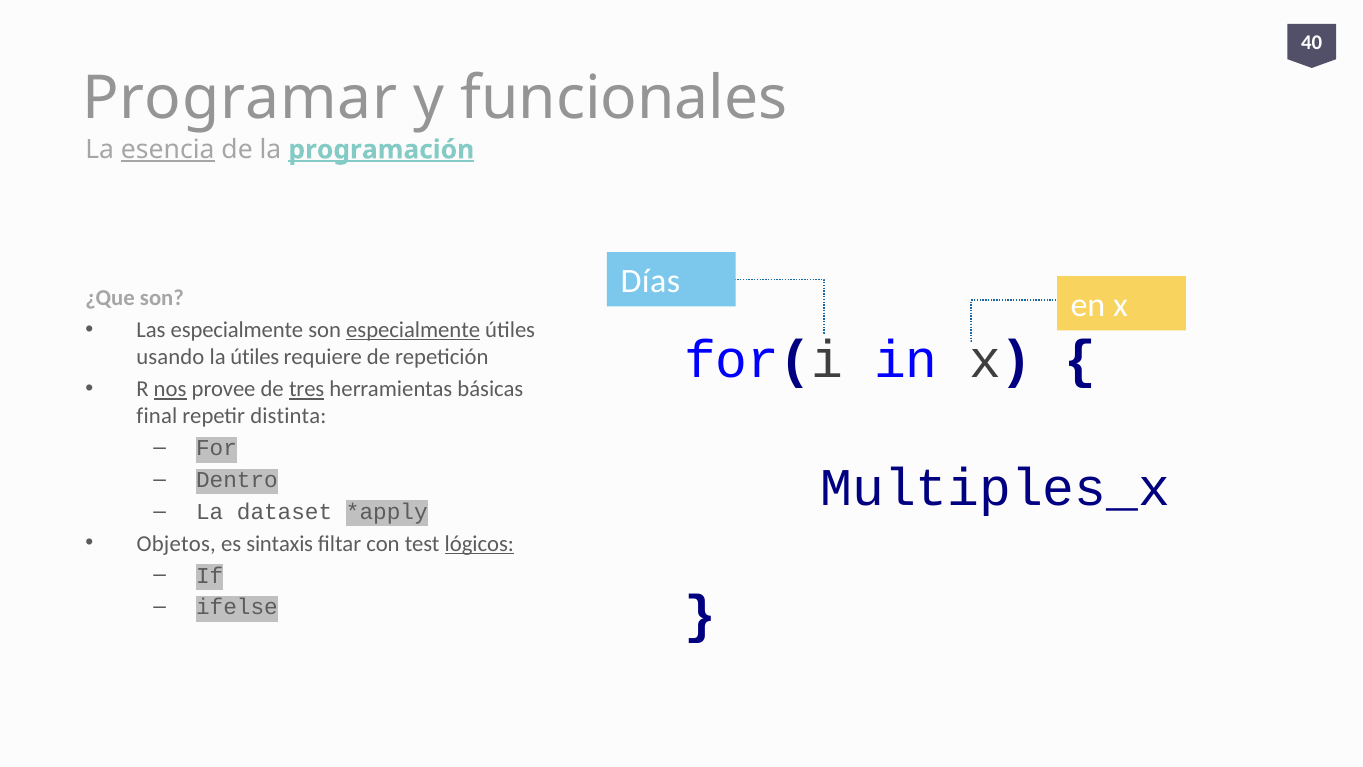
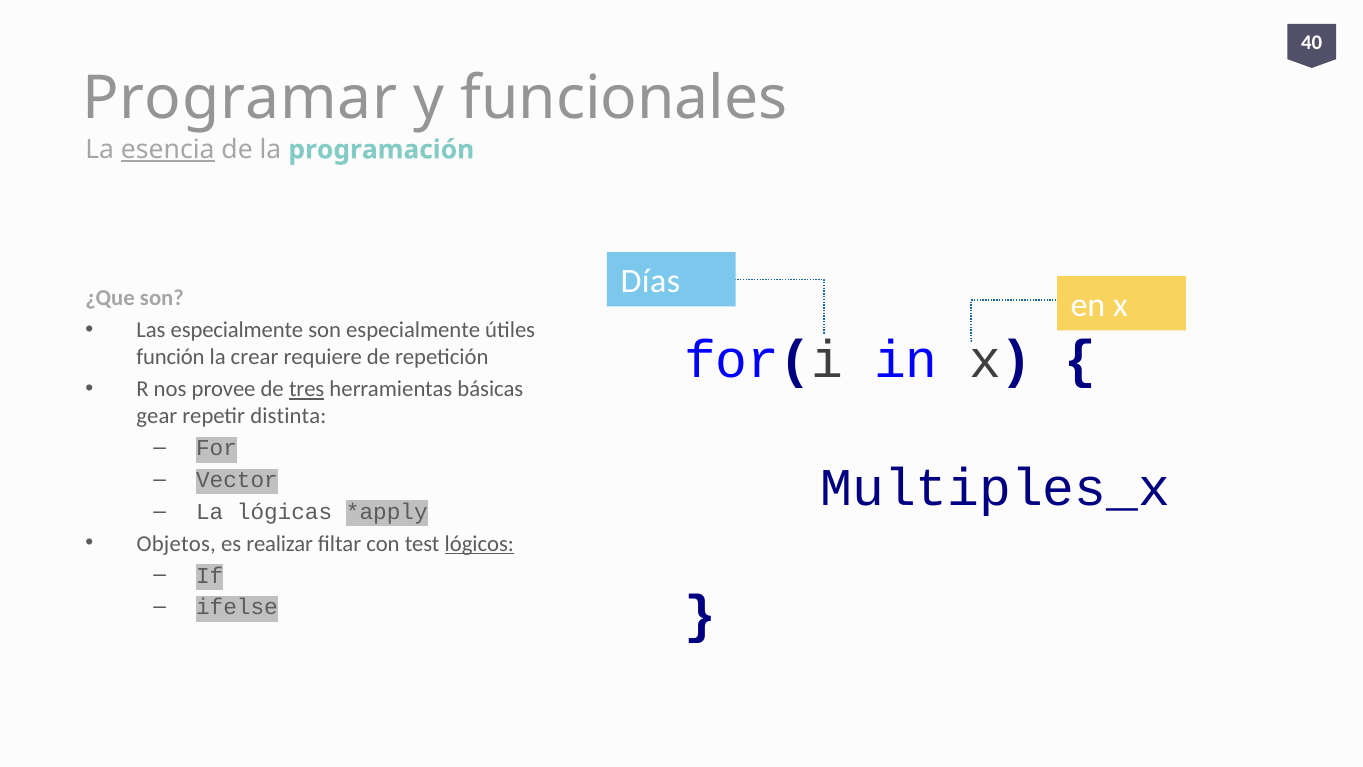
programación underline: present -> none (381, 150)
especialmente underline: present -> none (413, 330)
usando: usando -> función (171, 357)
la útiles: útiles -> crear (255, 357)
nos underline: present -> none (170, 389)
final: final -> gear (157, 416)
Dentro: Dentro -> Vector (237, 480)
dataset: dataset -> lógicas (285, 512)
sintaxis: sintaxis -> realizar (280, 544)
